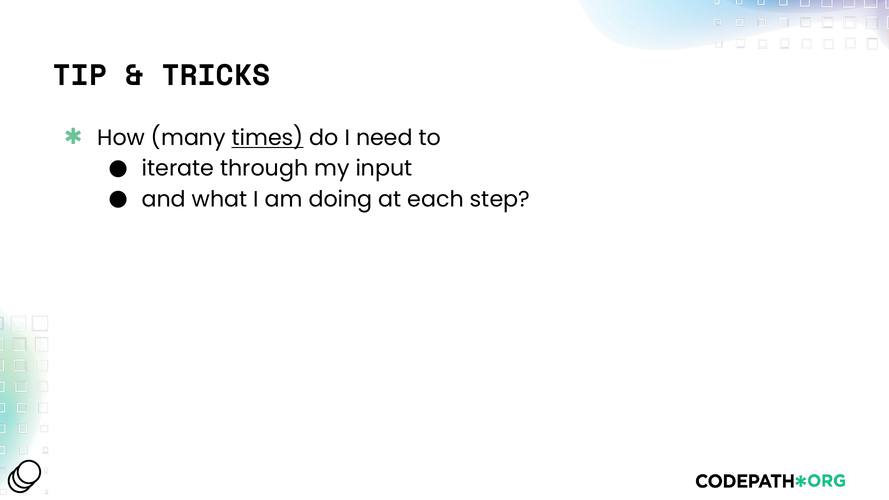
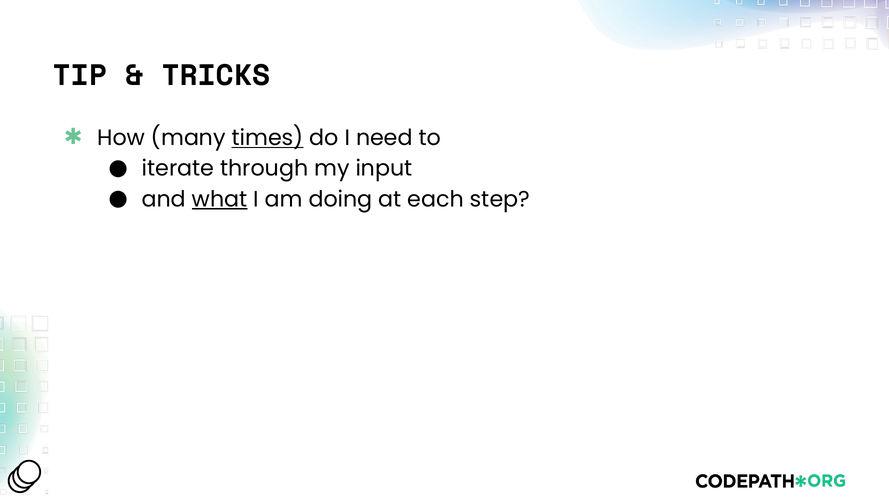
what underline: none -> present (220, 199)
